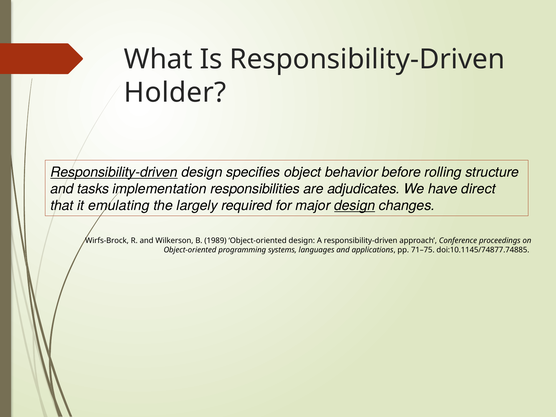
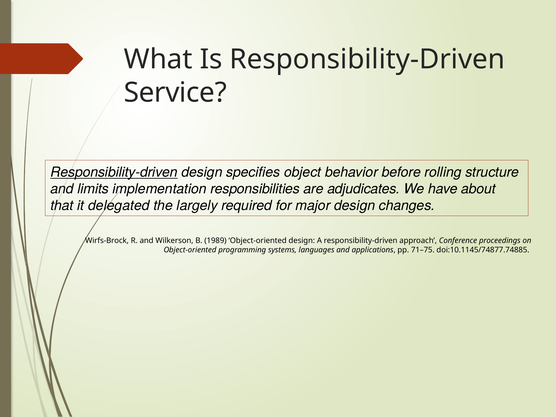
Holder: Holder -> Service (175, 93)
tasks: tasks -> limits (93, 189)
direct: direct -> about (479, 189)
emulating: emulating -> delegated (119, 206)
design underline: present -> none (355, 206)
